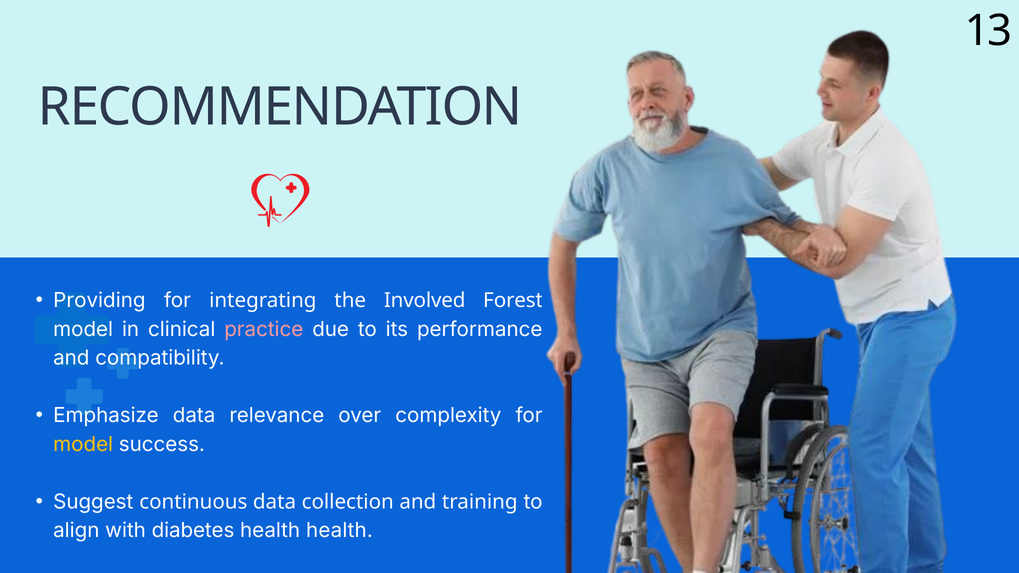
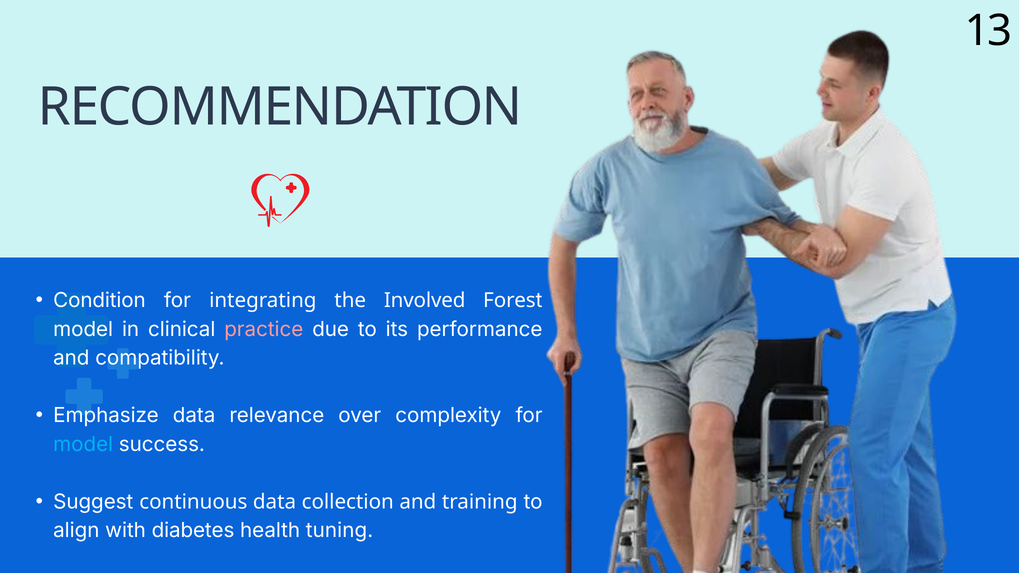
Providing: Providing -> Condition (99, 301)
model colour: yellow -> light blue (83, 445)
health health: health -> tuning (340, 531)
